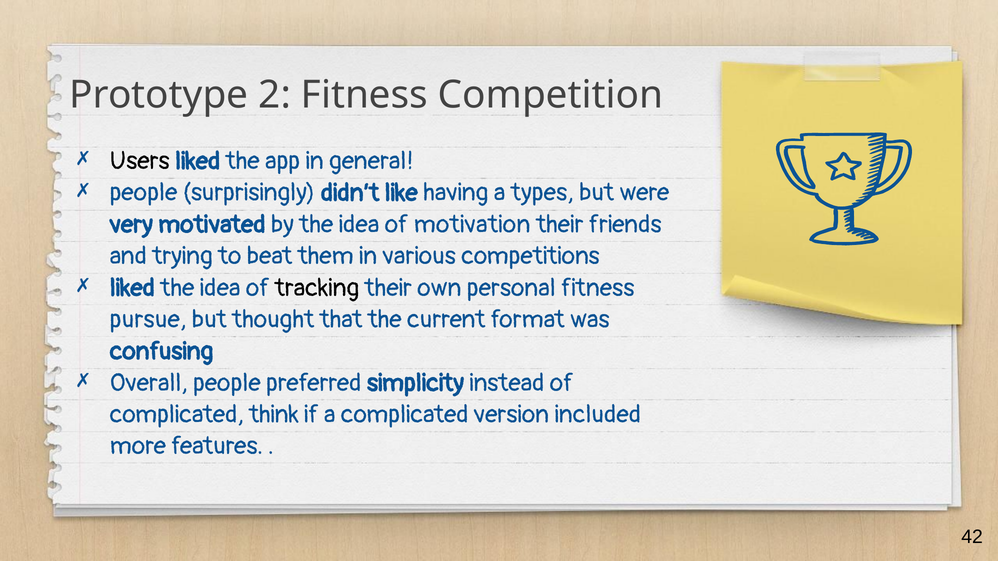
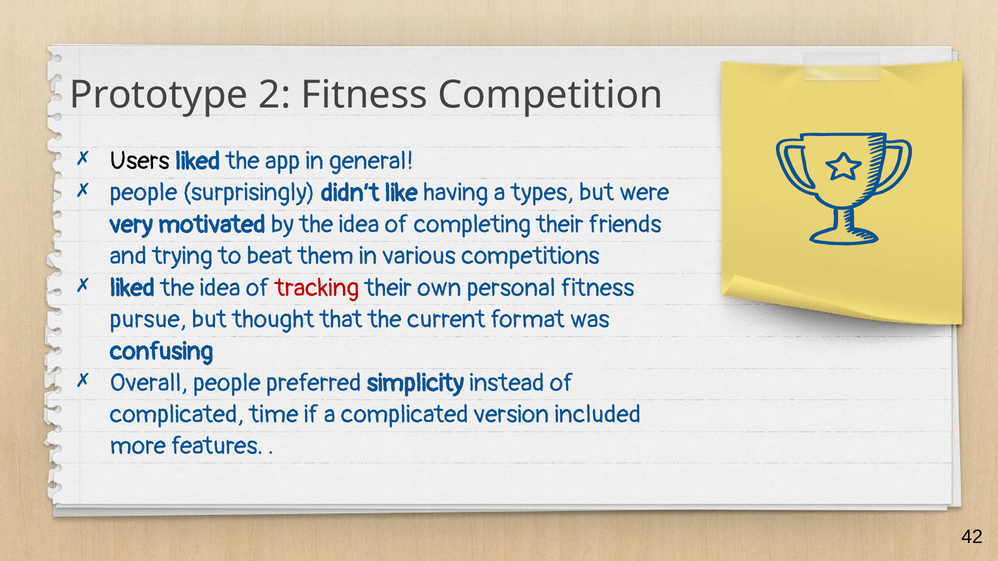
motivation: motivation -> completing (472, 225)
tracking colour: black -> red (317, 288)
think: think -> time (274, 415)
